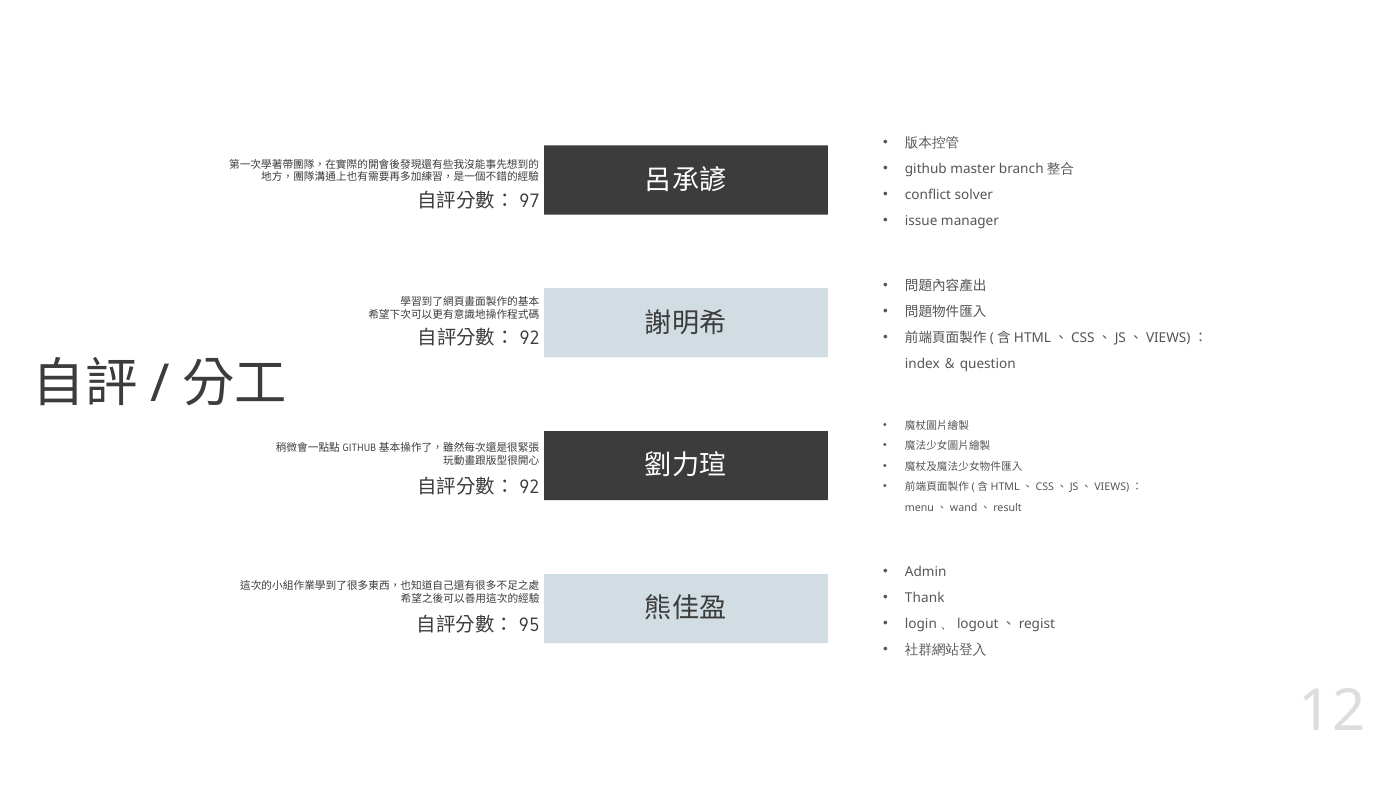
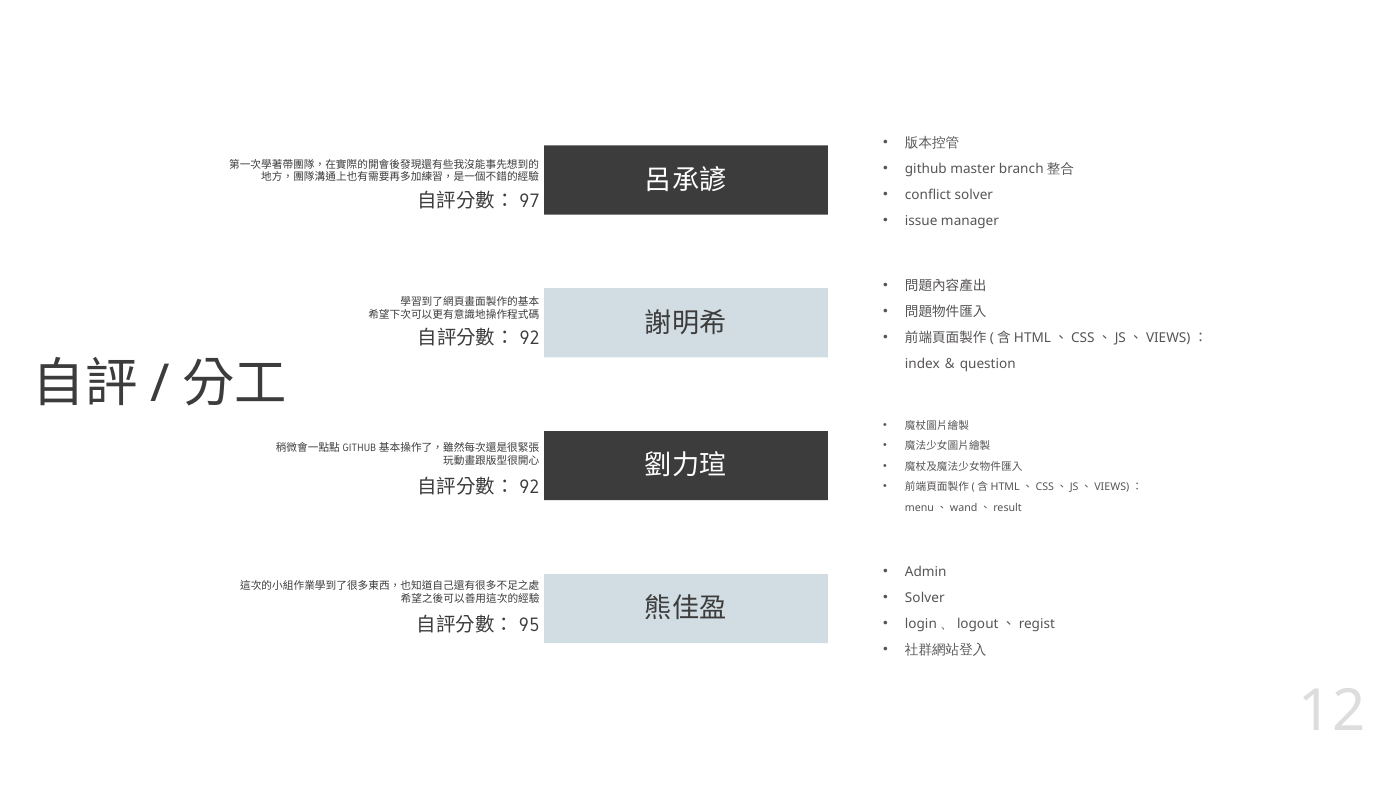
Thank: Thank -> Solver (925, 598)
